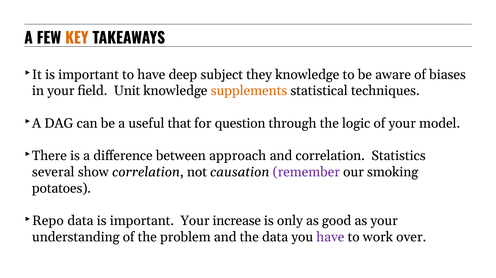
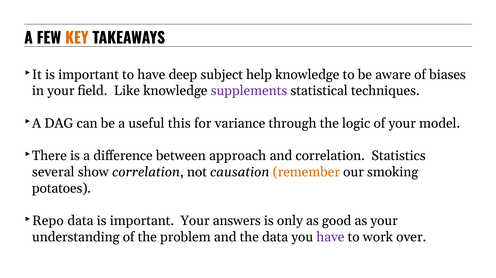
they: they -> help (259, 75)
Unit: Unit -> Like (127, 91)
supplements colour: orange -> purple (249, 91)
that: that -> this (179, 124)
question: question -> variance (240, 124)
remember colour: purple -> orange (306, 172)
increase: increase -> answers (237, 221)
